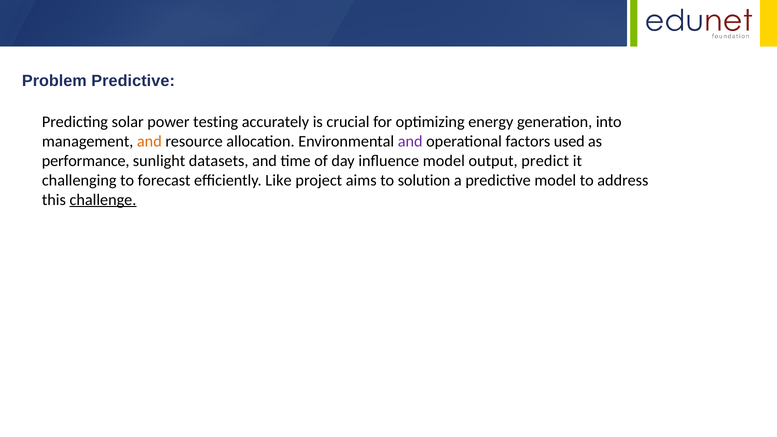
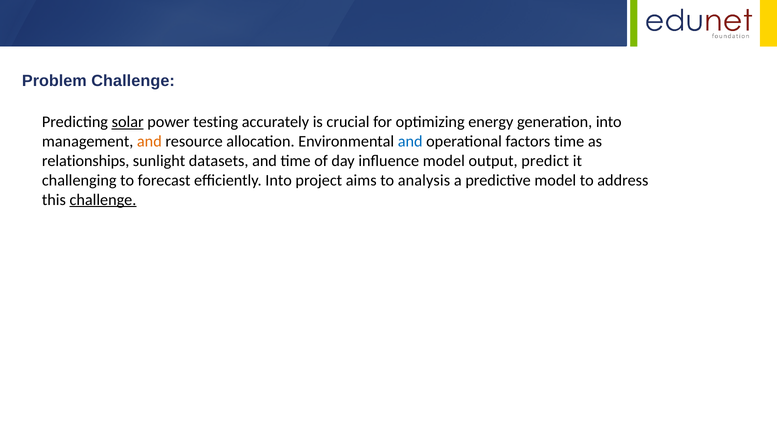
Problem Predictive: Predictive -> Challenge (133, 81)
solar underline: none -> present (128, 122)
and colour: purple -> blue (410, 141)
factors used: used -> time (569, 141)
performance: performance -> relationships (86, 161)
efficiently Like: Like -> Into (279, 180)
solution: solution -> analysis (424, 180)
